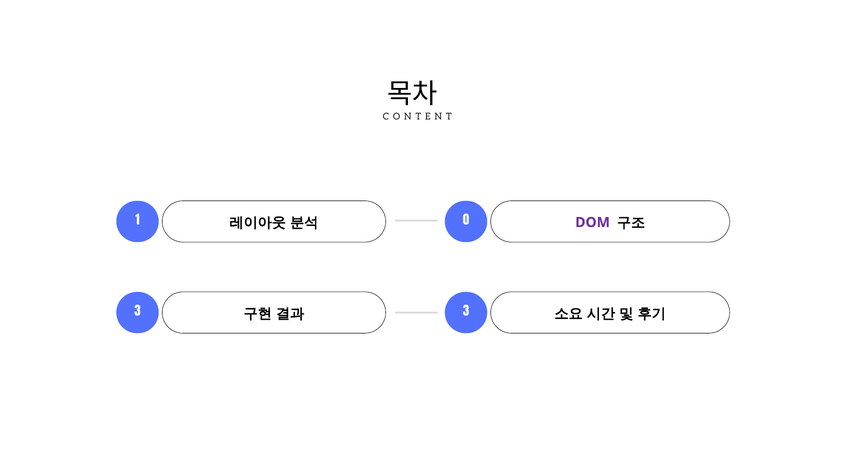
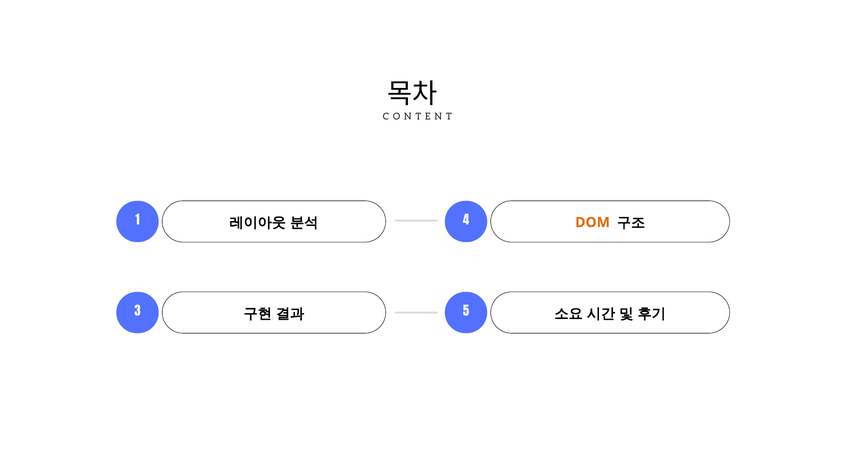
0: 0 -> 4 (466, 220)
DOM colour: purple -> orange (593, 222)
3 3: 3 -> 5 (466, 311)
